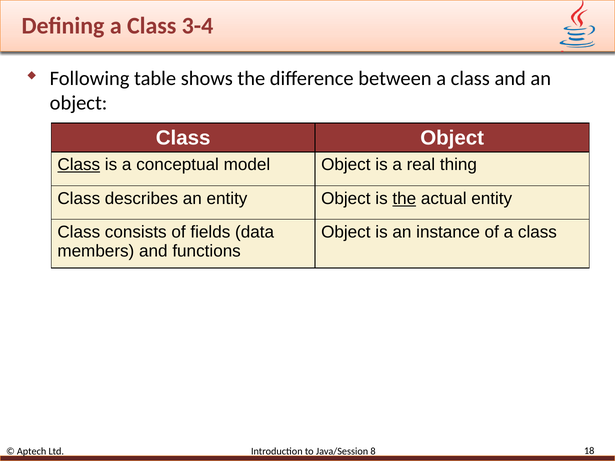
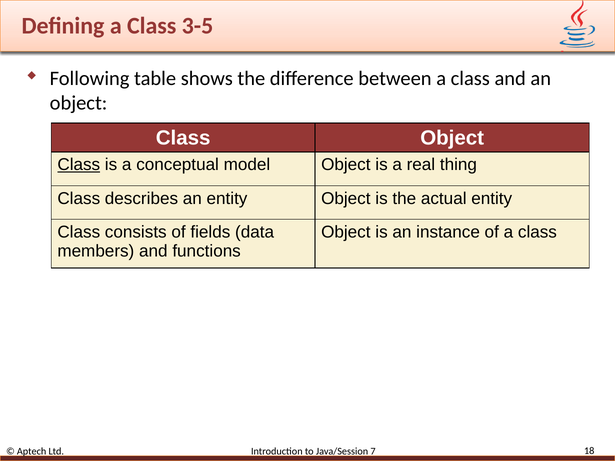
3-4: 3-4 -> 3-5 (197, 26)
the underline: present -> none (404, 199)
8: 8 -> 7 (373, 452)
